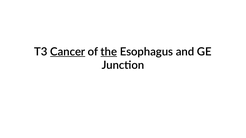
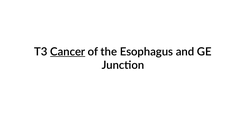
the underline: present -> none (109, 52)
